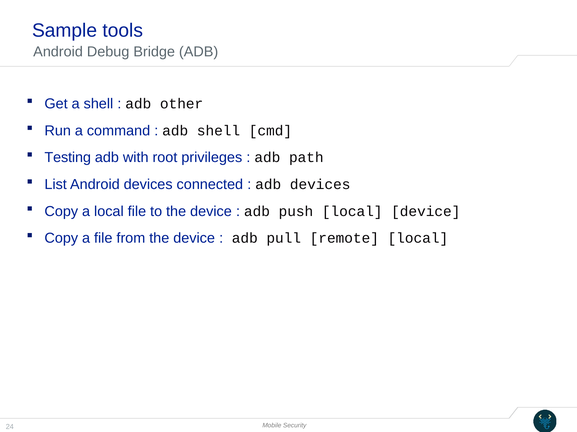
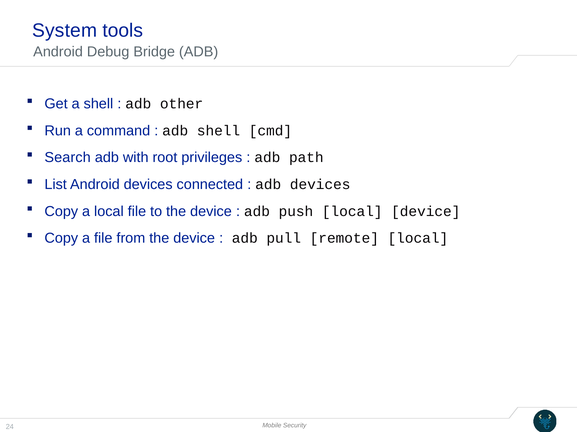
Sample: Sample -> System (65, 31)
Testing: Testing -> Search (68, 158)
